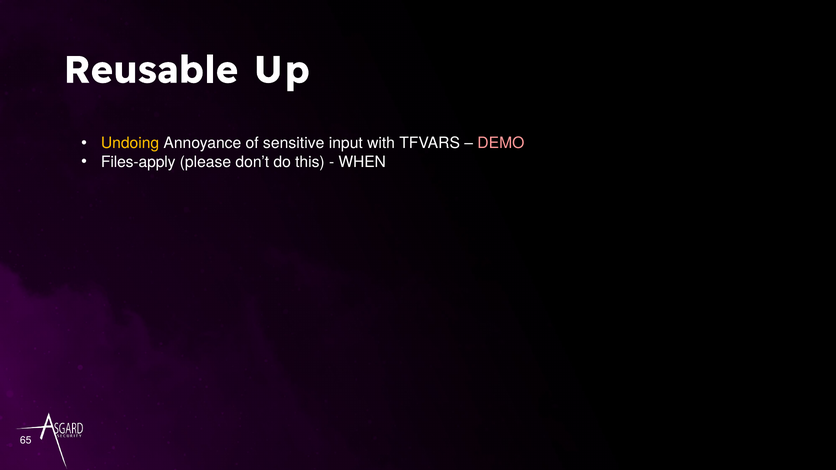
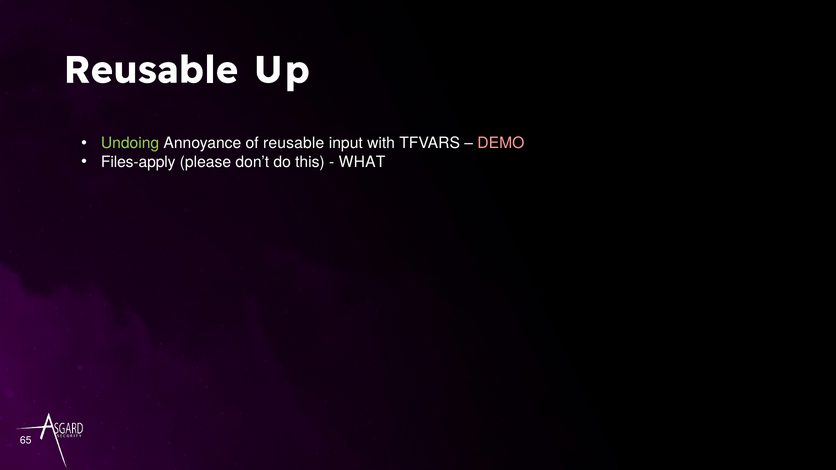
Undoing colour: yellow -> light green (130, 143)
of sensitive: sensitive -> reusable (294, 143)
WHEN: WHEN -> WHAT (362, 162)
